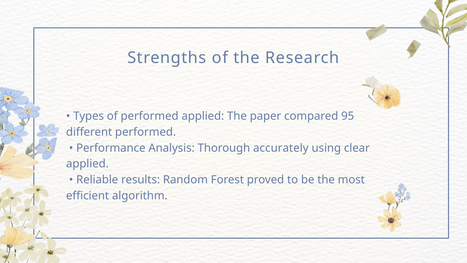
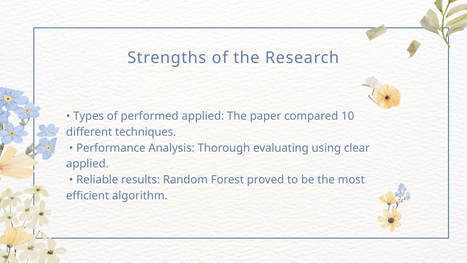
95: 95 -> 10 (348, 116)
different performed: performed -> techniques (146, 132)
accurately: accurately -> evaluating (281, 148)
